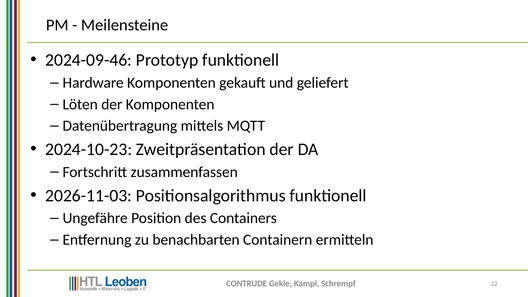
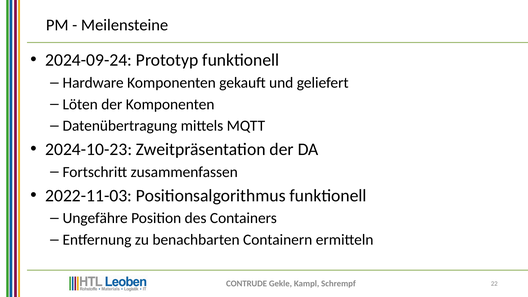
2024-09-46: 2024-09-46 -> 2024-09-24 (89, 60)
2026-11-03: 2026-11-03 -> 2022-11-03 (89, 196)
